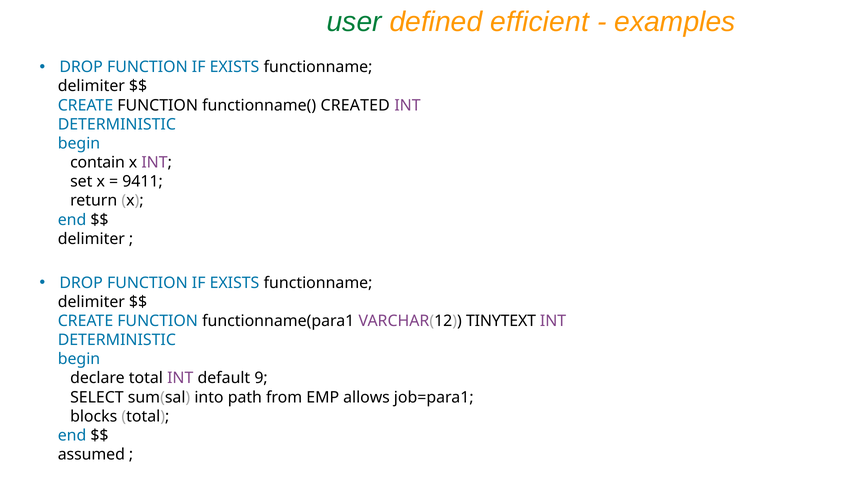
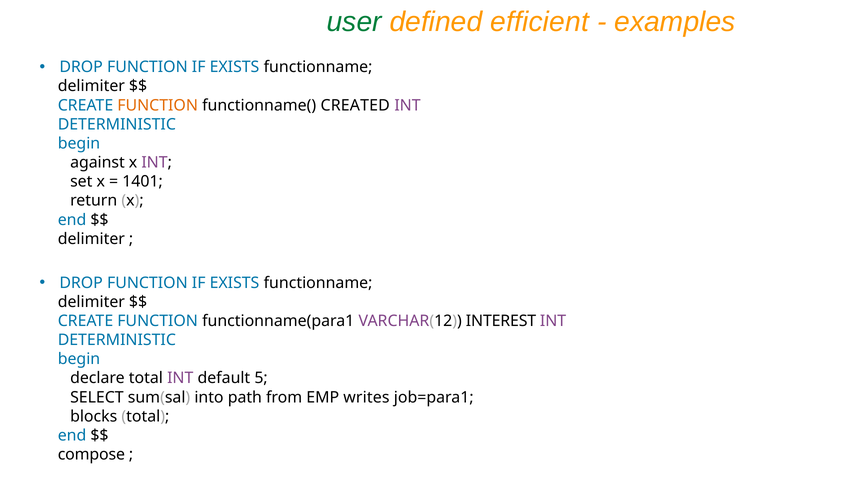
FUNCTION colour: black -> orange (158, 105)
contain: contain -> against (97, 163)
9411: 9411 -> 1401 (143, 182)
TINYTEXT: TINYTEXT -> INTEREST (501, 321)
9: 9 -> 5 (261, 378)
allows: allows -> writes (366, 397)
assumed: assumed -> compose (91, 454)
